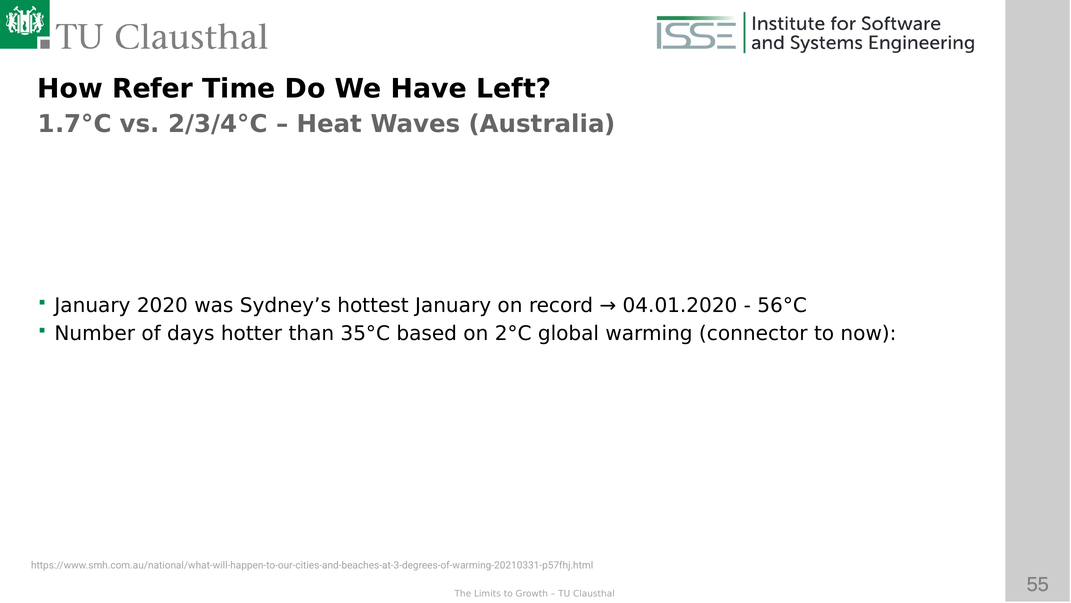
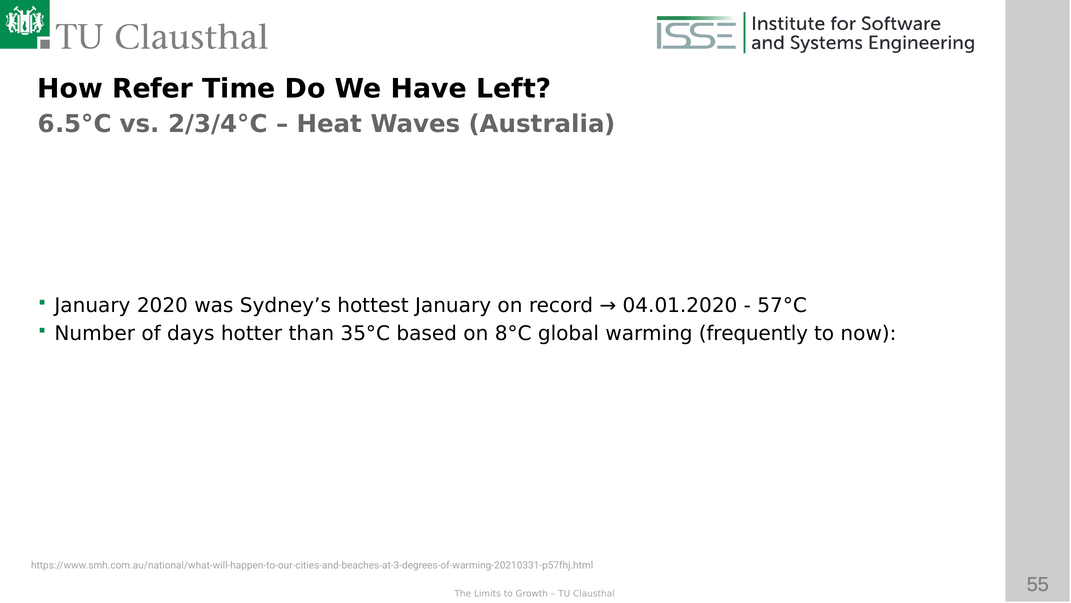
1.7°C: 1.7°C -> 6.5°C (75, 124)
56°C: 56°C -> 57°C (782, 305)
2°C: 2°C -> 8°C (513, 333)
connector: connector -> frequently (753, 333)
